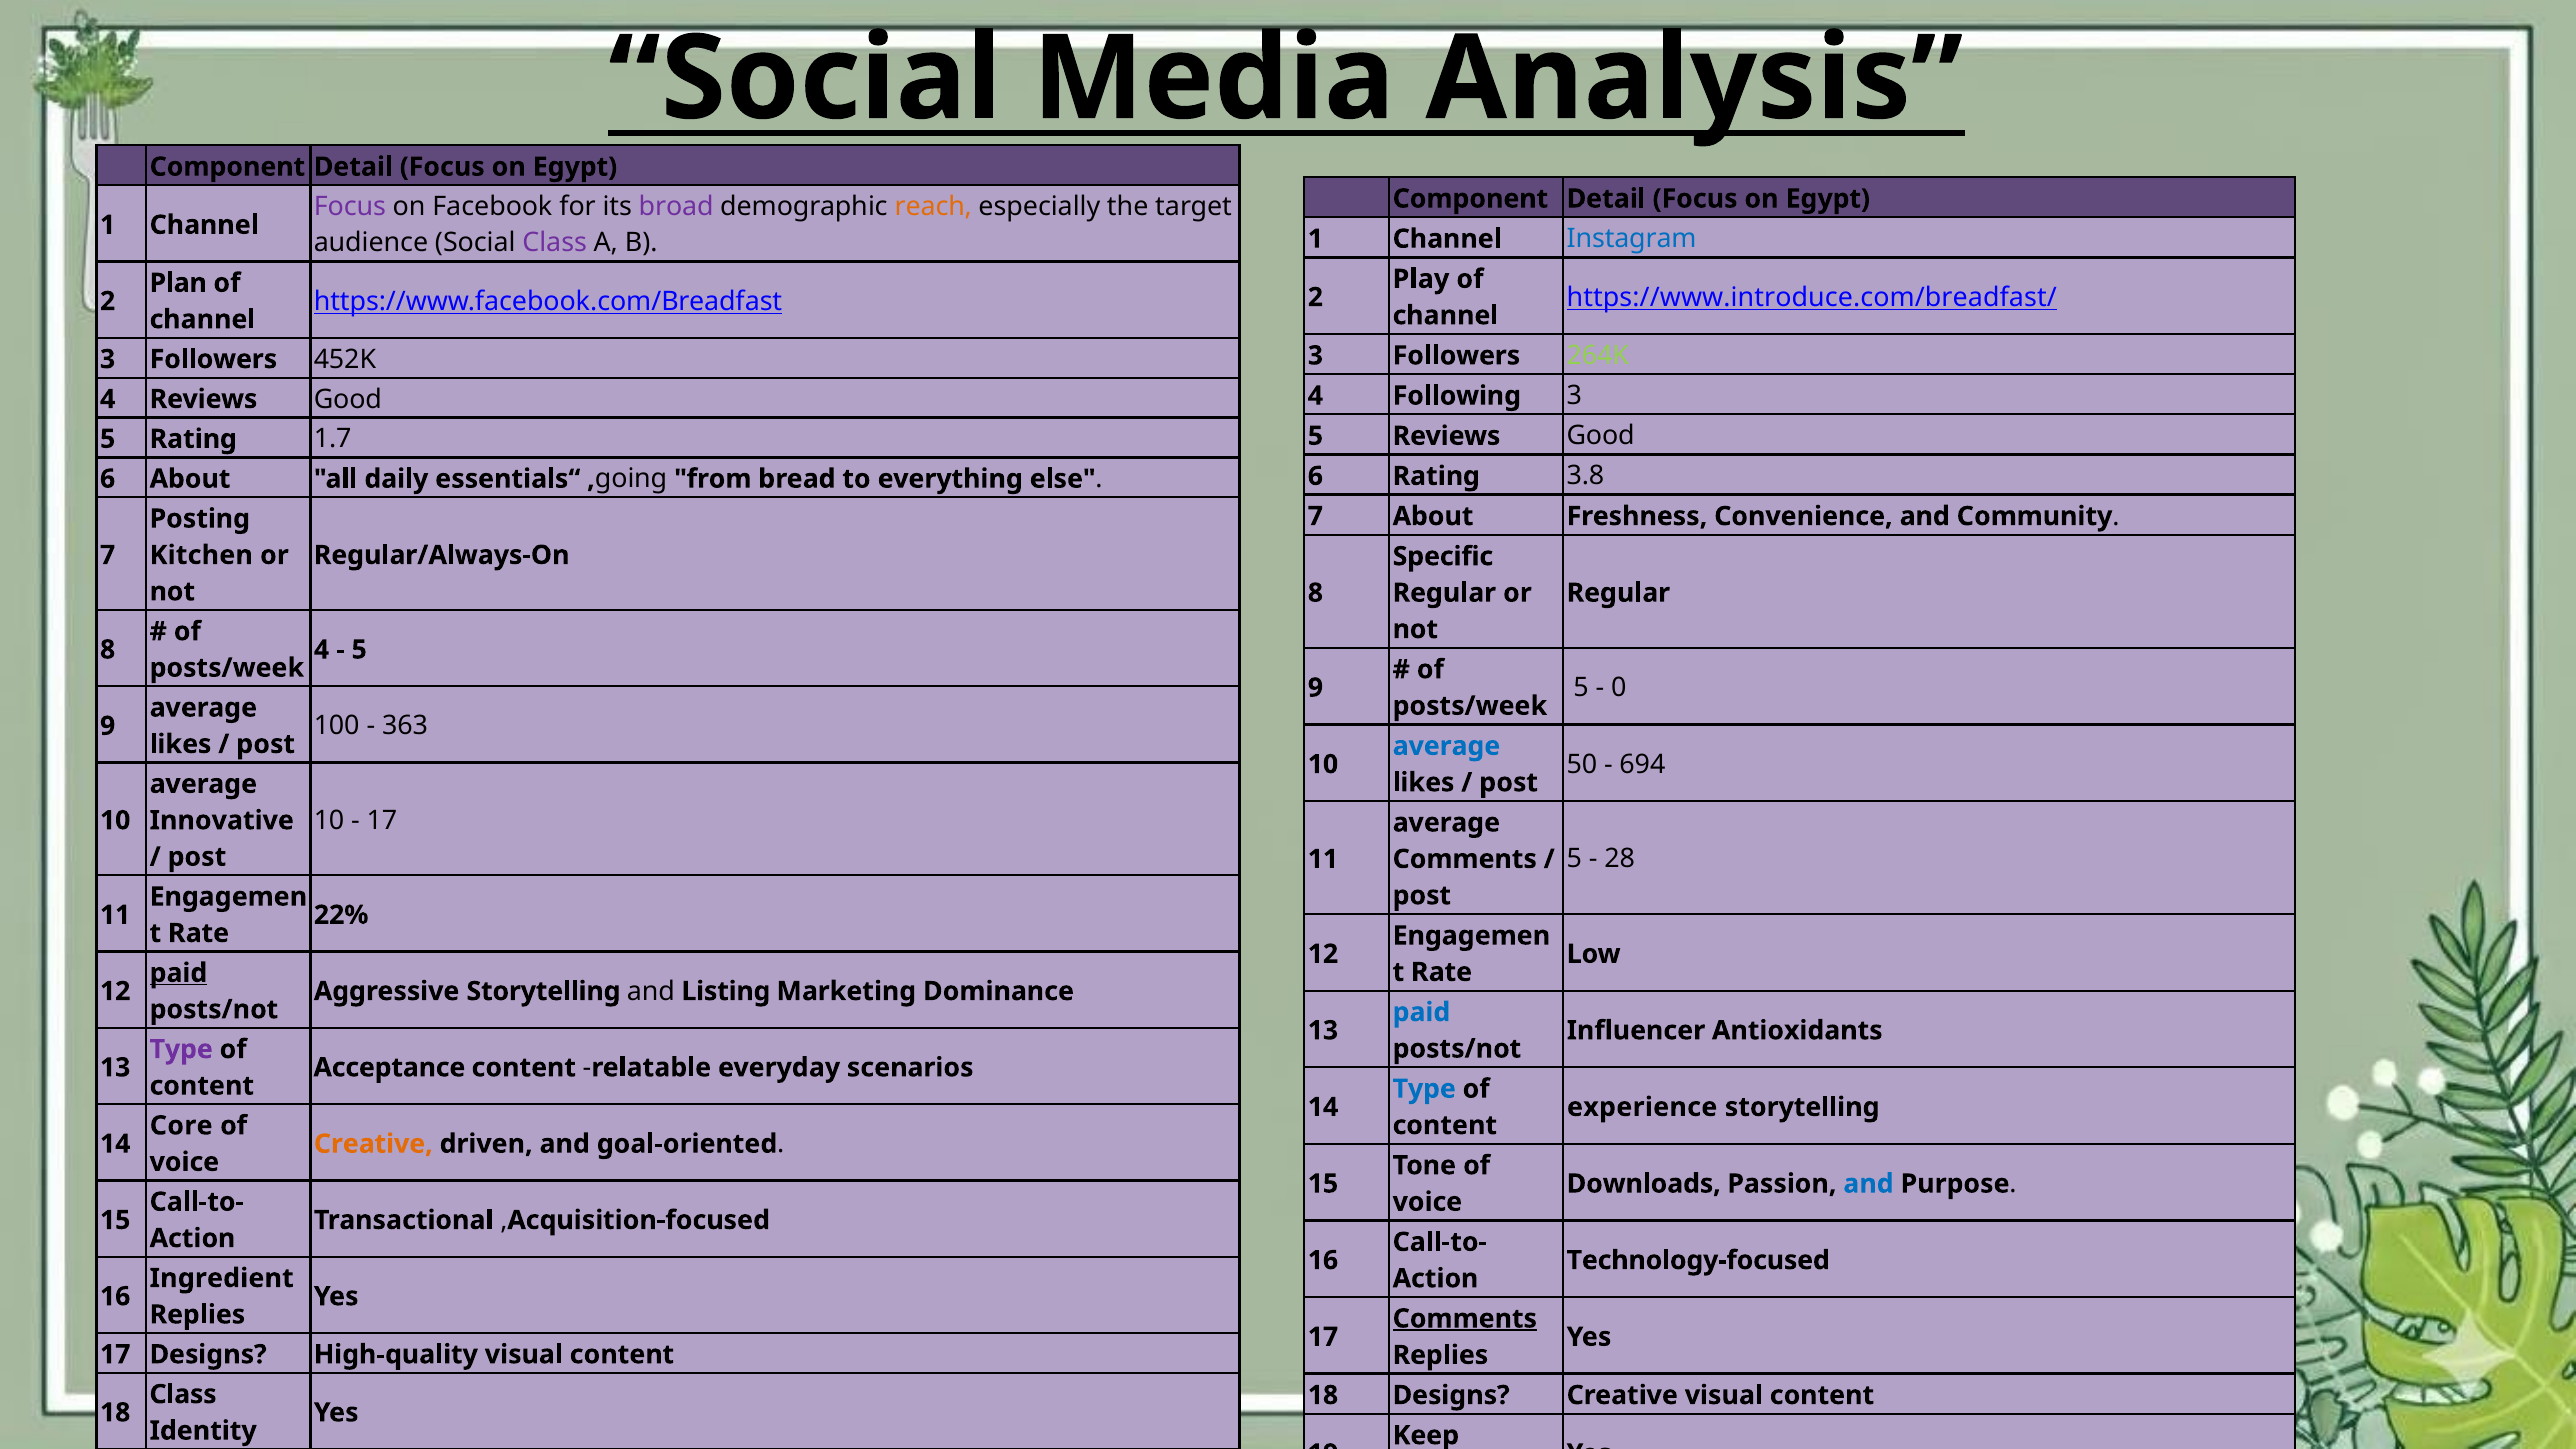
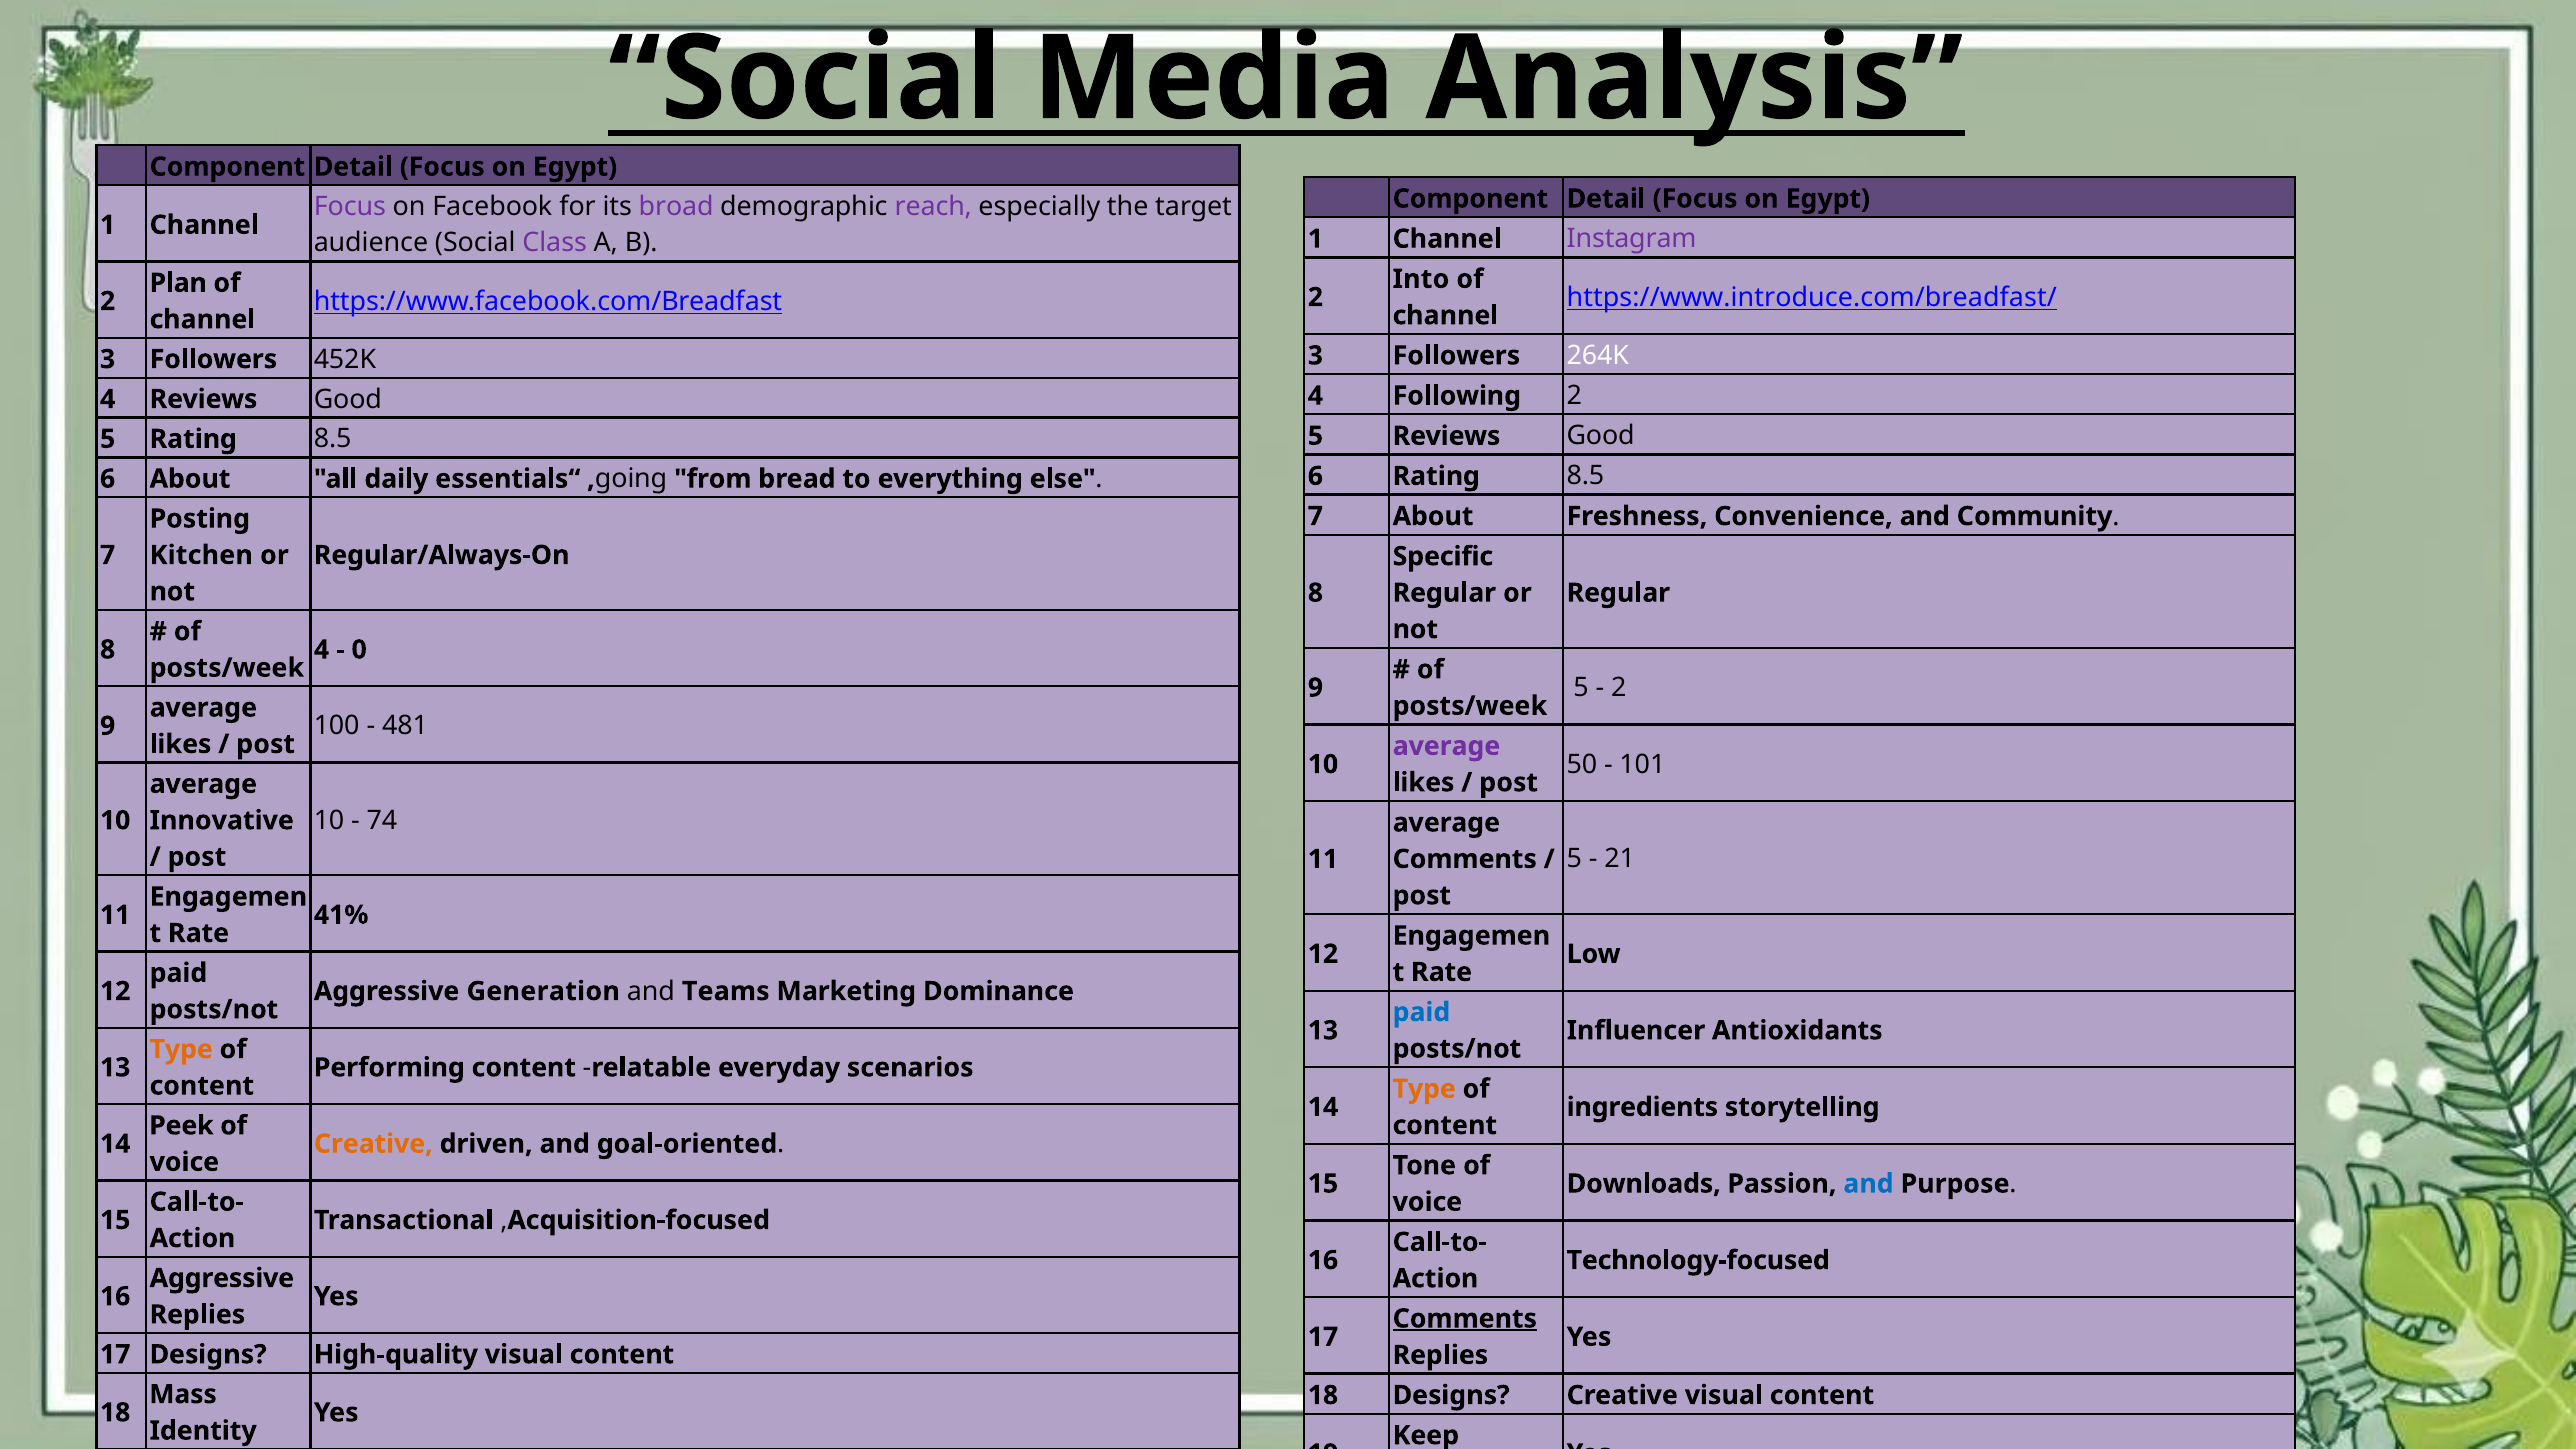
reach colour: orange -> purple (933, 207)
Instagram colour: blue -> purple (1632, 239)
Play: Play -> Into (1421, 279)
264K colour: light green -> white (1598, 356)
3: 3 -> 2 (1574, 396)
1.7: 1.7 -> 8.5 (333, 439)
3.8: 3.8 -> 8.5 (1586, 476)
5: 5 -> 0 (359, 650)
0: 0 -> 2 (1619, 688)
363: 363 -> 481 (405, 726)
average colour: blue -> purple (1446, 746)
694: 694 -> 101 (1642, 764)
17: 17 -> 74 (382, 820)
28: 28 -> 21 (1620, 859)
22%: 22% -> 41% (341, 915)
paid underline: present -> none (178, 973)
Aggressive Storytelling: Storytelling -> Generation (543, 991)
Listing: Listing -> Teams (726, 991)
Type colour: purple -> orange (181, 1049)
Acceptance: Acceptance -> Performing (389, 1068)
Type colour: blue -> orange (1424, 1089)
experience: experience -> ingredients (1642, 1107)
Core: Core -> Peek (181, 1126)
Ingredient: Ingredient -> Aggressive (222, 1278)
Class: Class -> Mass (183, 1394)
